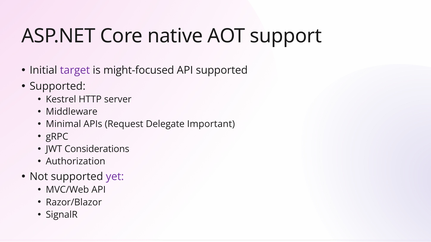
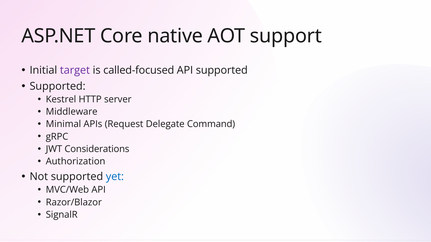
might-focused: might-focused -> called-focused (139, 70)
Important: Important -> Command (211, 124)
yet colour: purple -> blue (115, 177)
